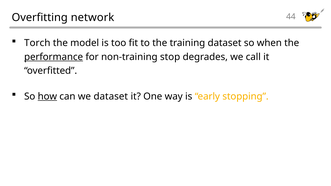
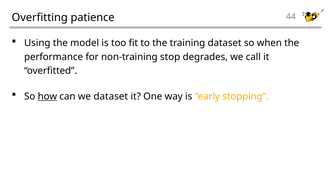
network: network -> patience (93, 18)
Torch: Torch -> Using (37, 43)
performance underline: present -> none (54, 57)
